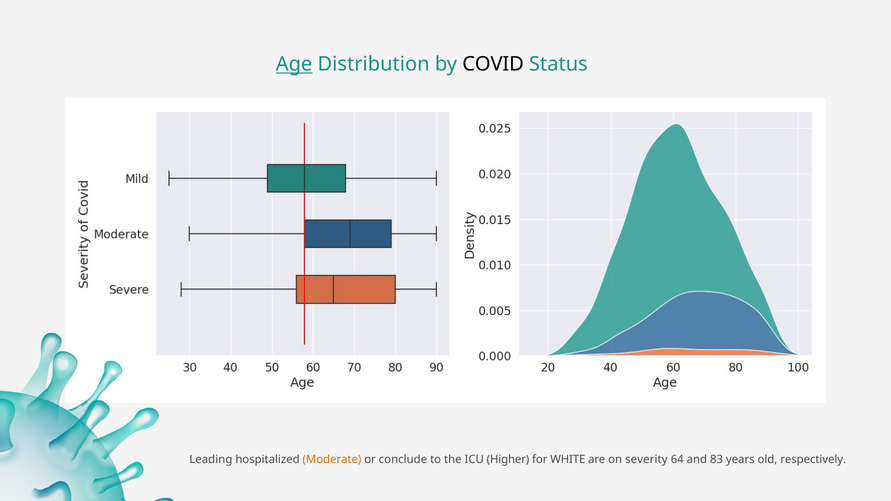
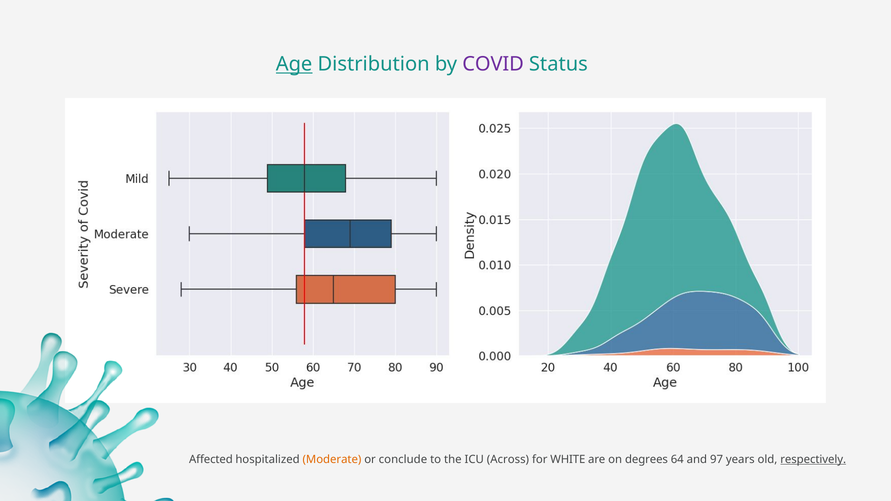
COVID colour: black -> purple (493, 64)
Leading: Leading -> Affected (211, 460)
Higher: Higher -> Across (508, 460)
severity: severity -> degrees (646, 460)
83: 83 -> 97 (717, 460)
respectively underline: none -> present (813, 460)
